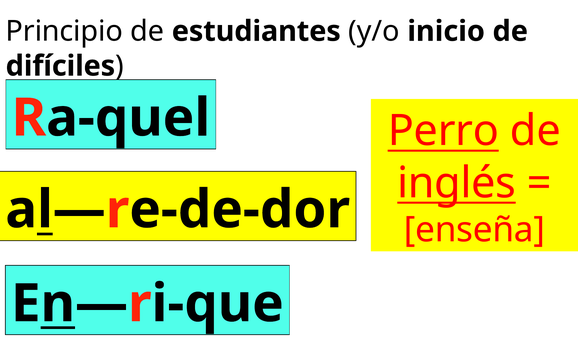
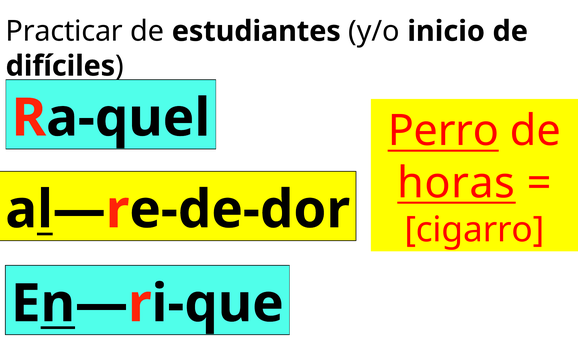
Principio: Principio -> Practicar (64, 31)
inglés: inglés -> horas (456, 183)
enseña: enseña -> cigarro (474, 229)
